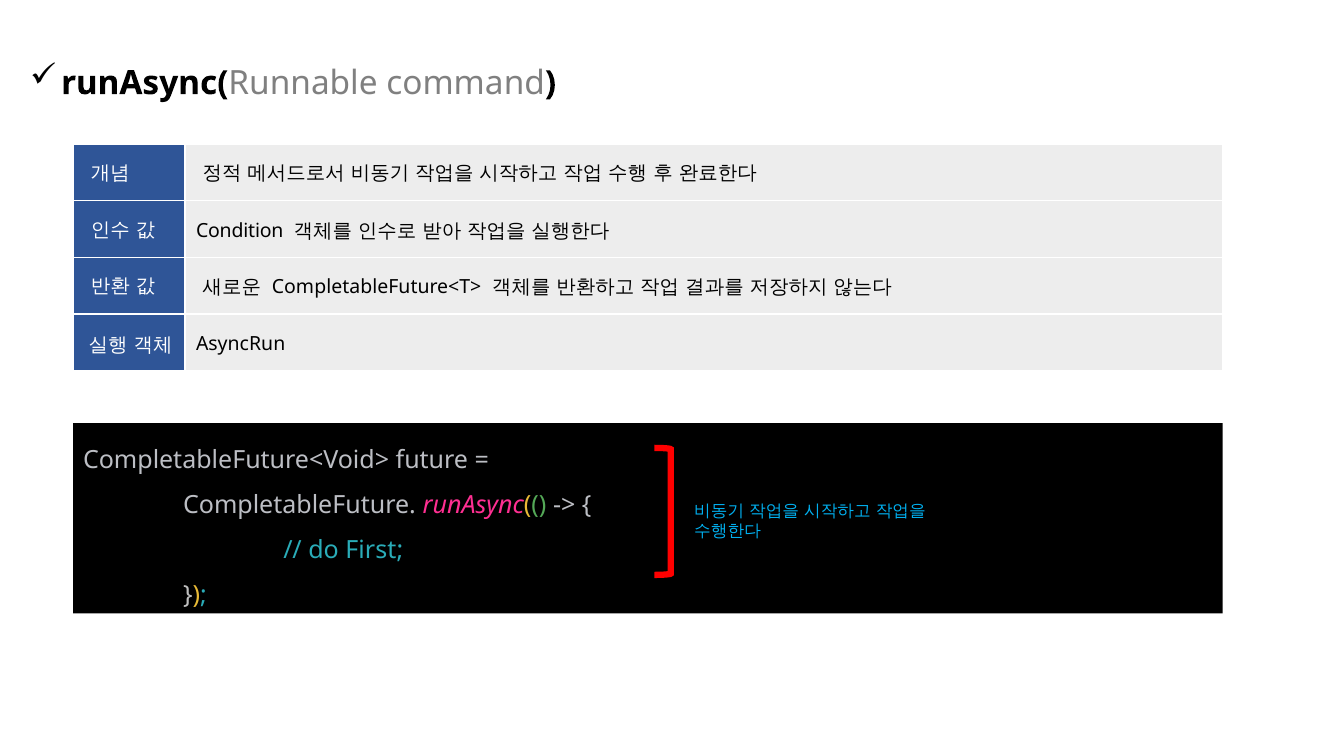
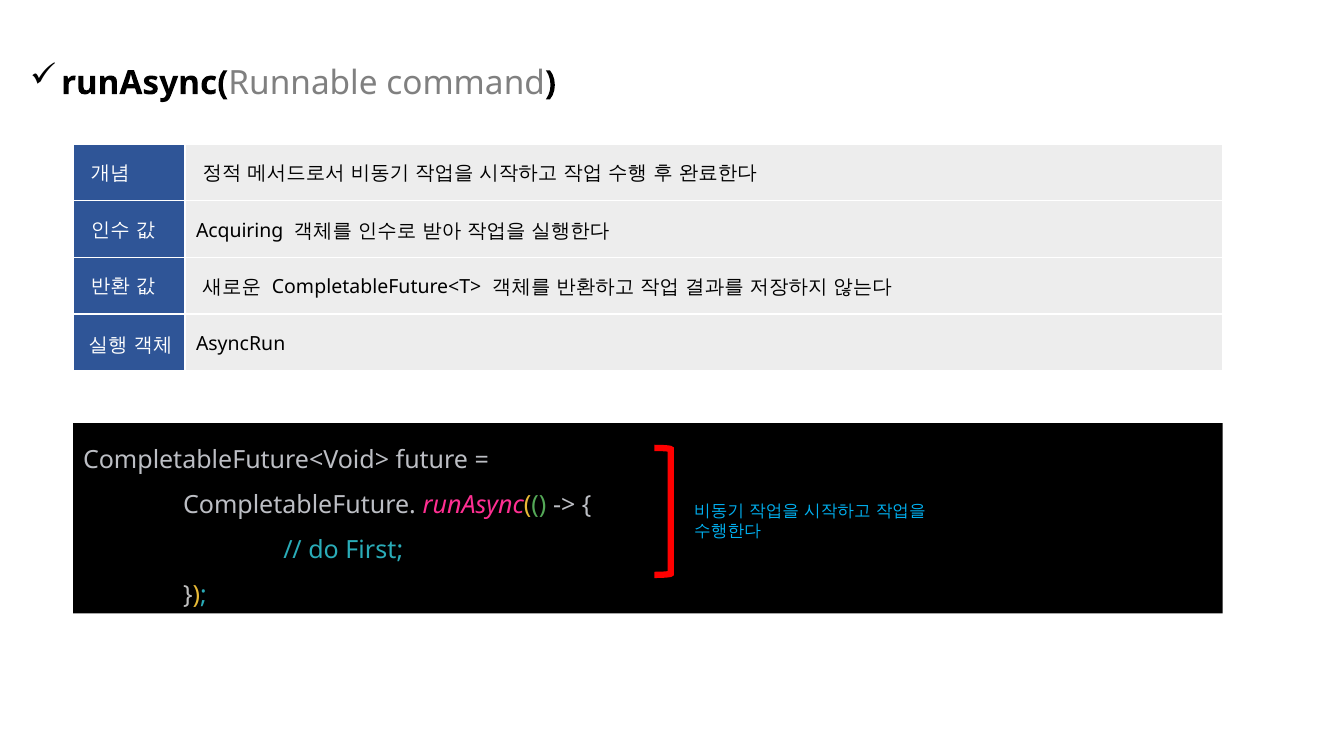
Condition: Condition -> Acquiring (240, 231)
